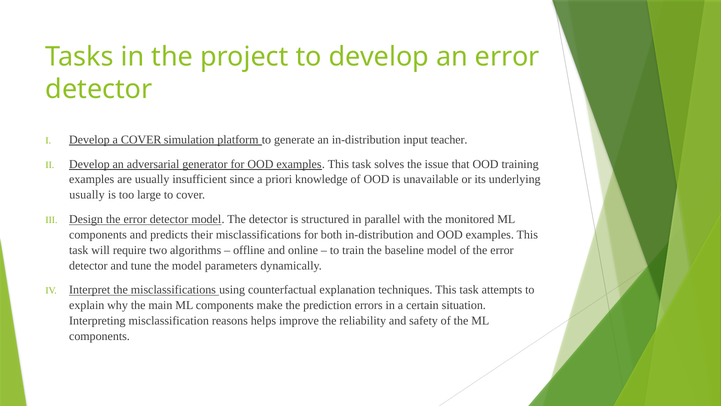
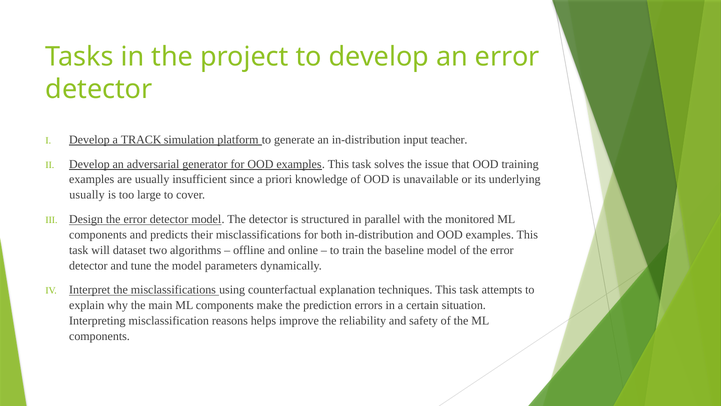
a COVER: COVER -> TRACK (141, 140)
require: require -> dataset (130, 250)
